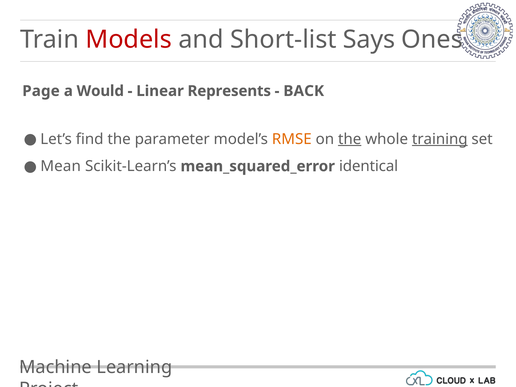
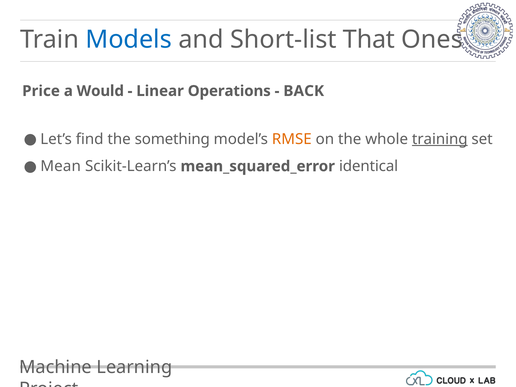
Models colour: red -> blue (129, 40)
Says: Says -> That (369, 40)
Page: Page -> Price (41, 91)
Represents: Represents -> Operations (229, 91)
parameter: parameter -> something (172, 139)
the underline: present -> none (350, 139)
